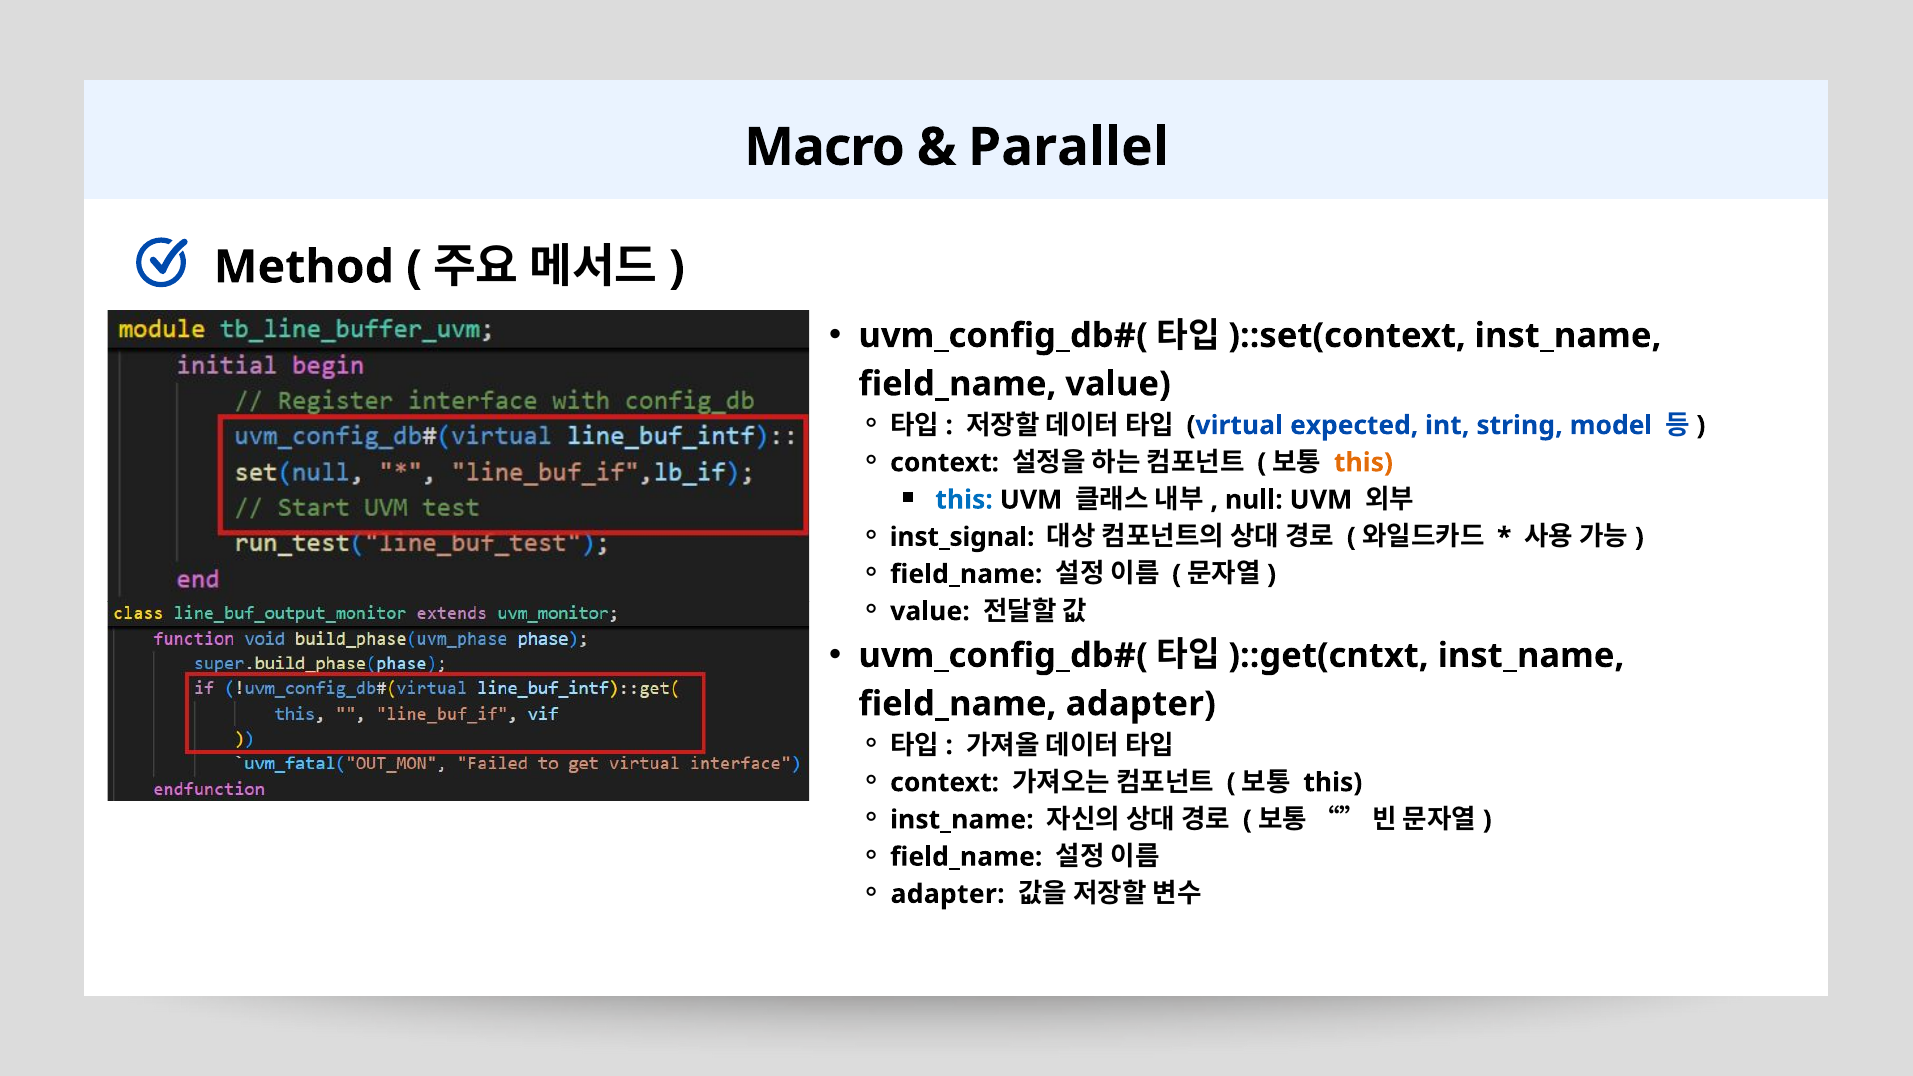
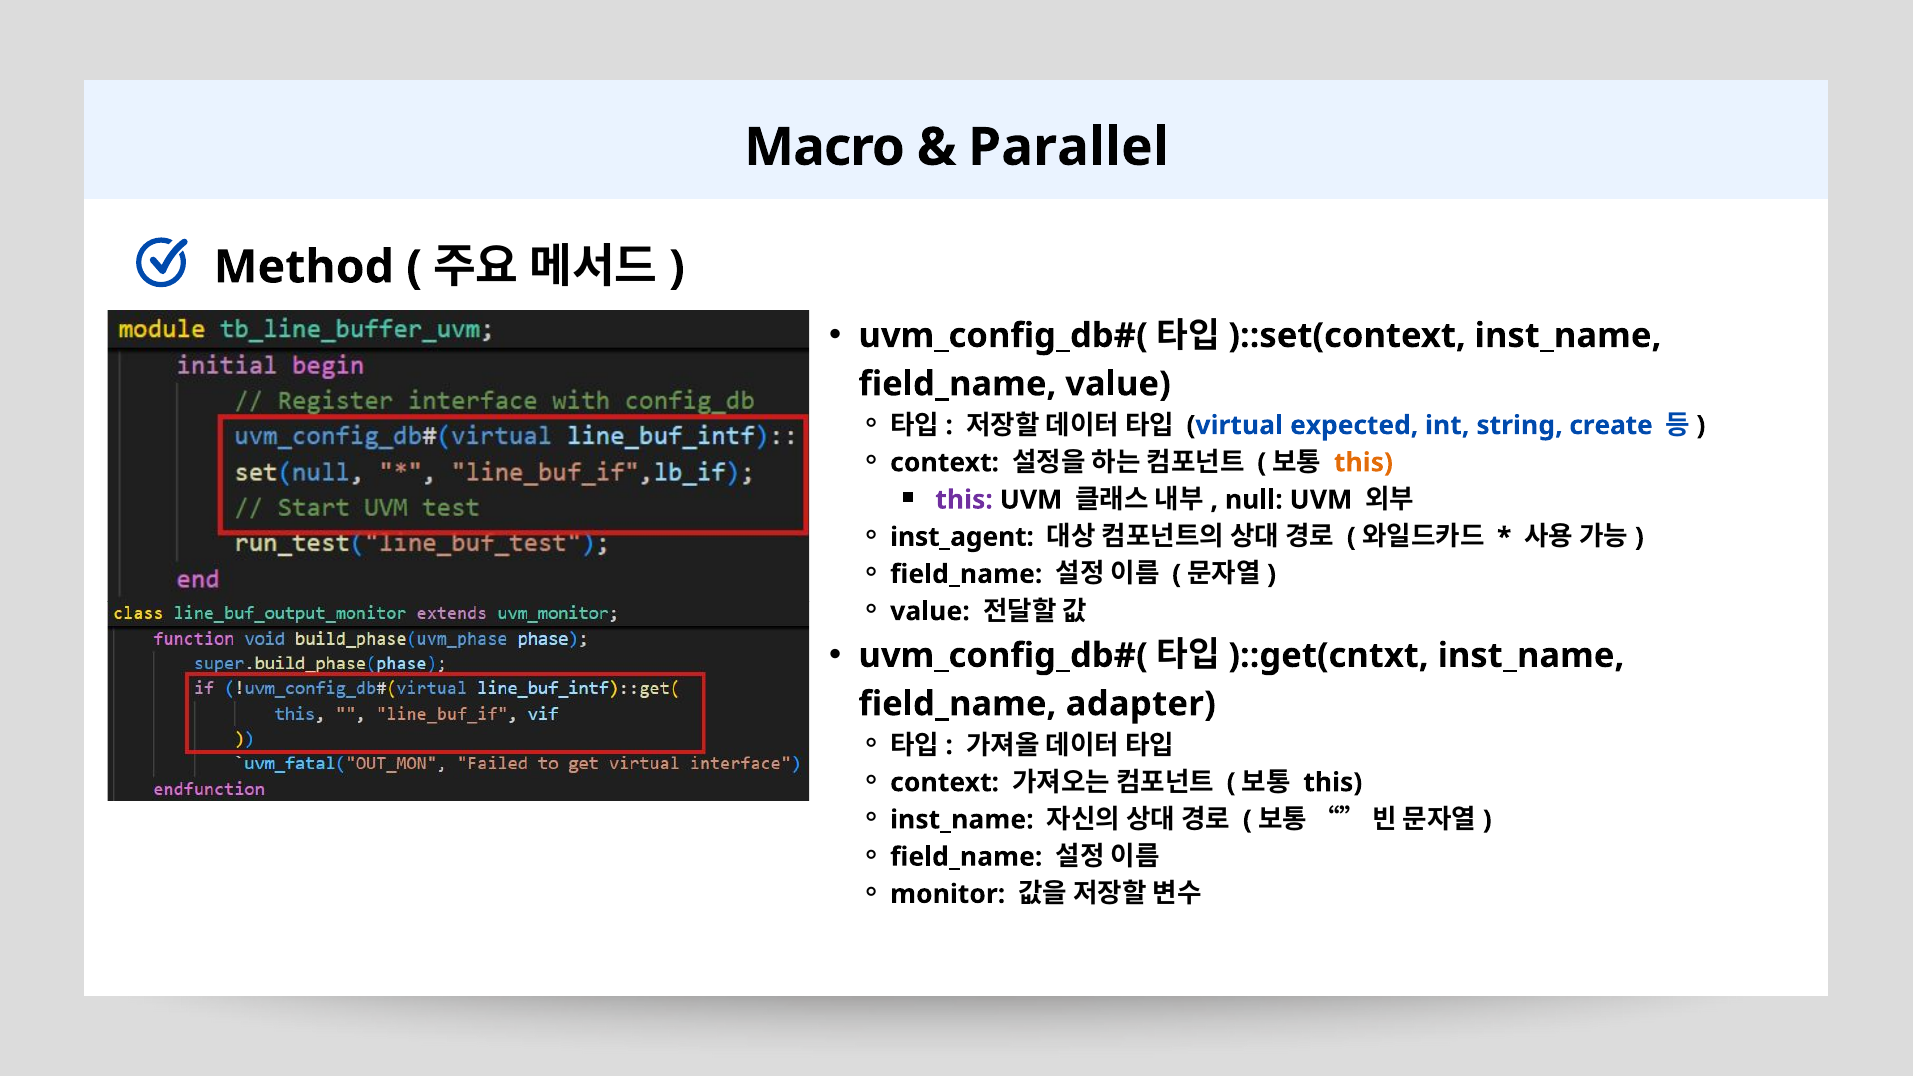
model: model -> create (1611, 425)
this colour: blue -> purple (964, 500)
inst_signal: inst_signal -> inst_agent (962, 537)
adapter: adapter -> monitor (948, 894)
